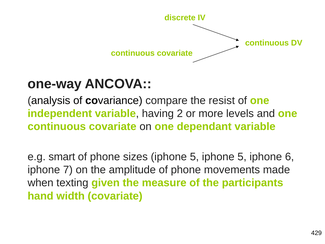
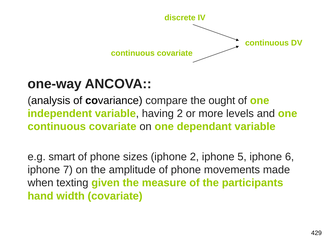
resist: resist -> ought (222, 100)
sizes iphone 5: 5 -> 2 (194, 157)
